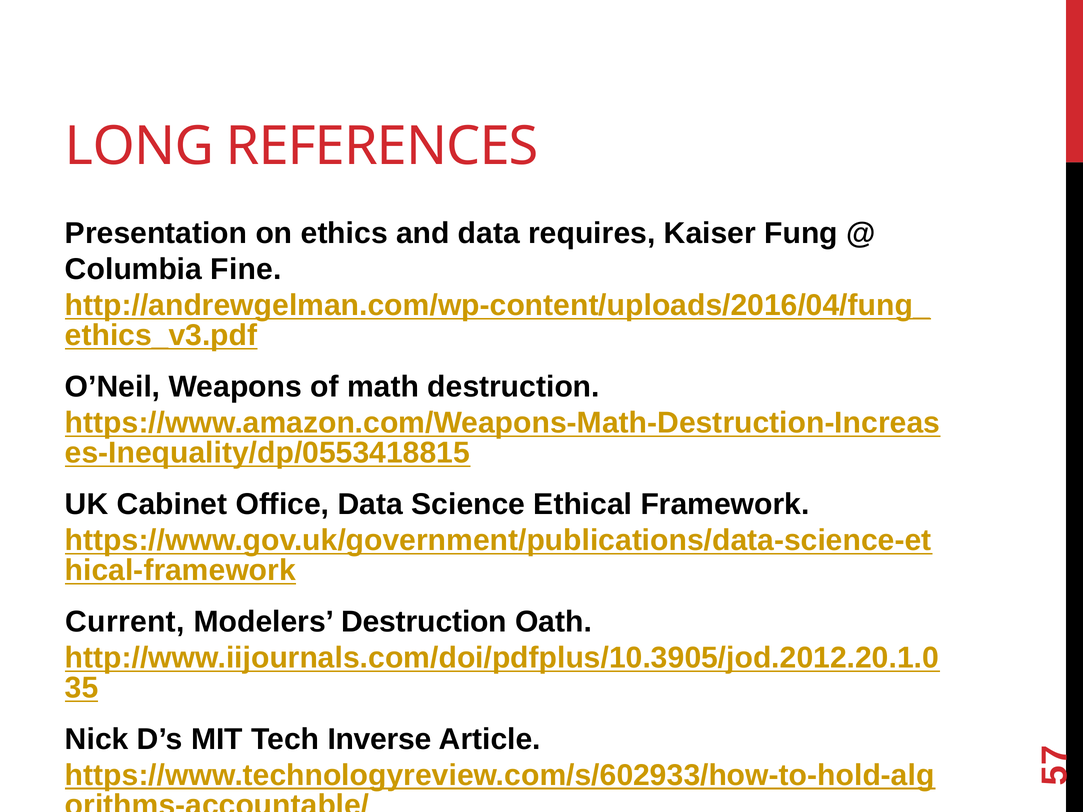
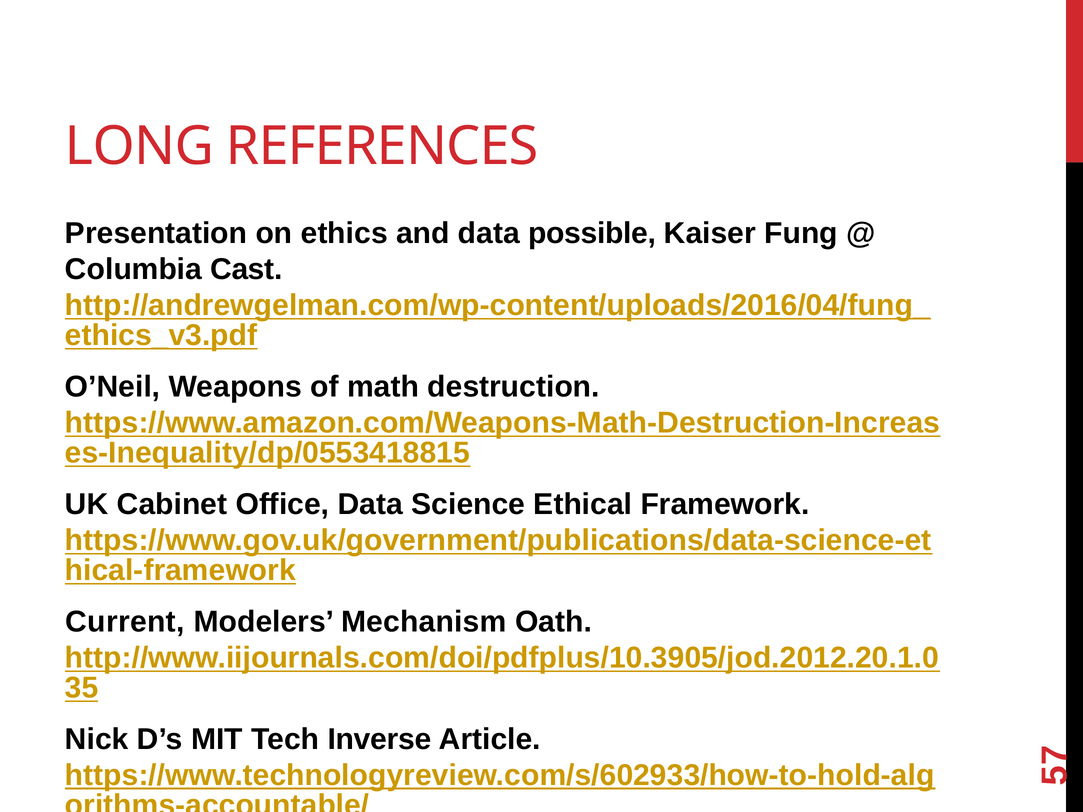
requires: requires -> possible (592, 233)
Fine: Fine -> Cast (246, 269)
Modelers Destruction: Destruction -> Mechanism (424, 622)
